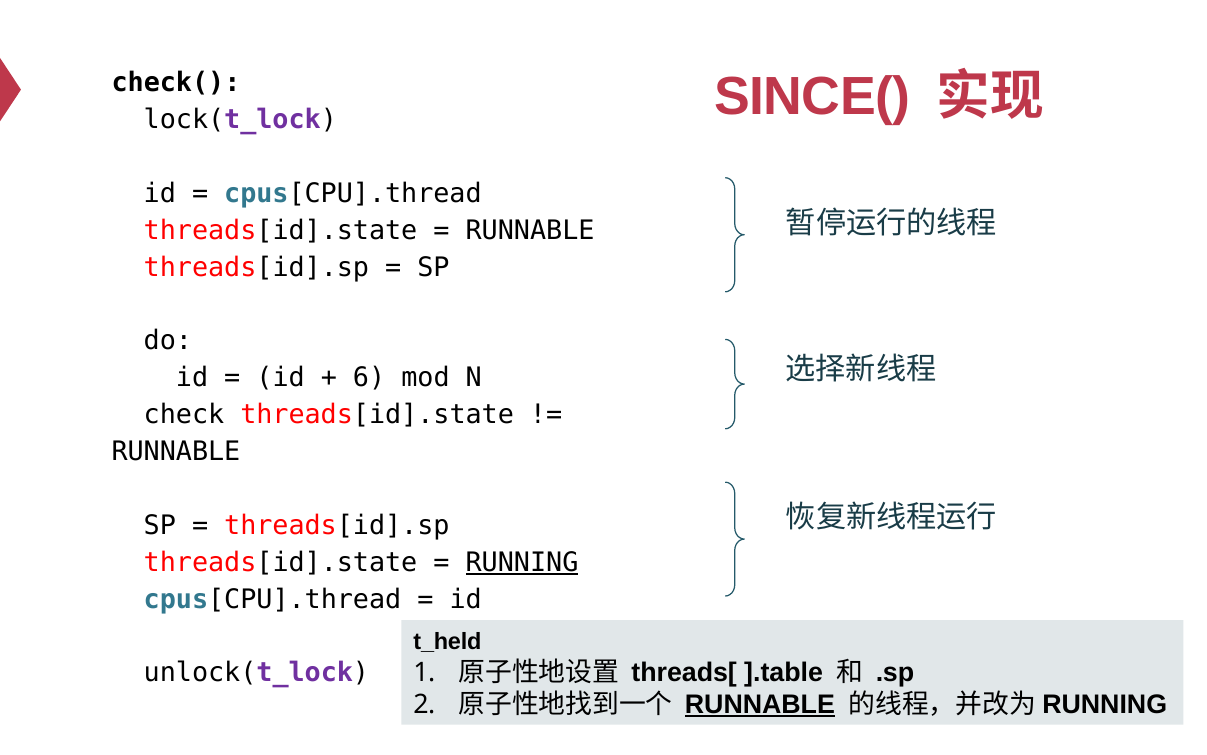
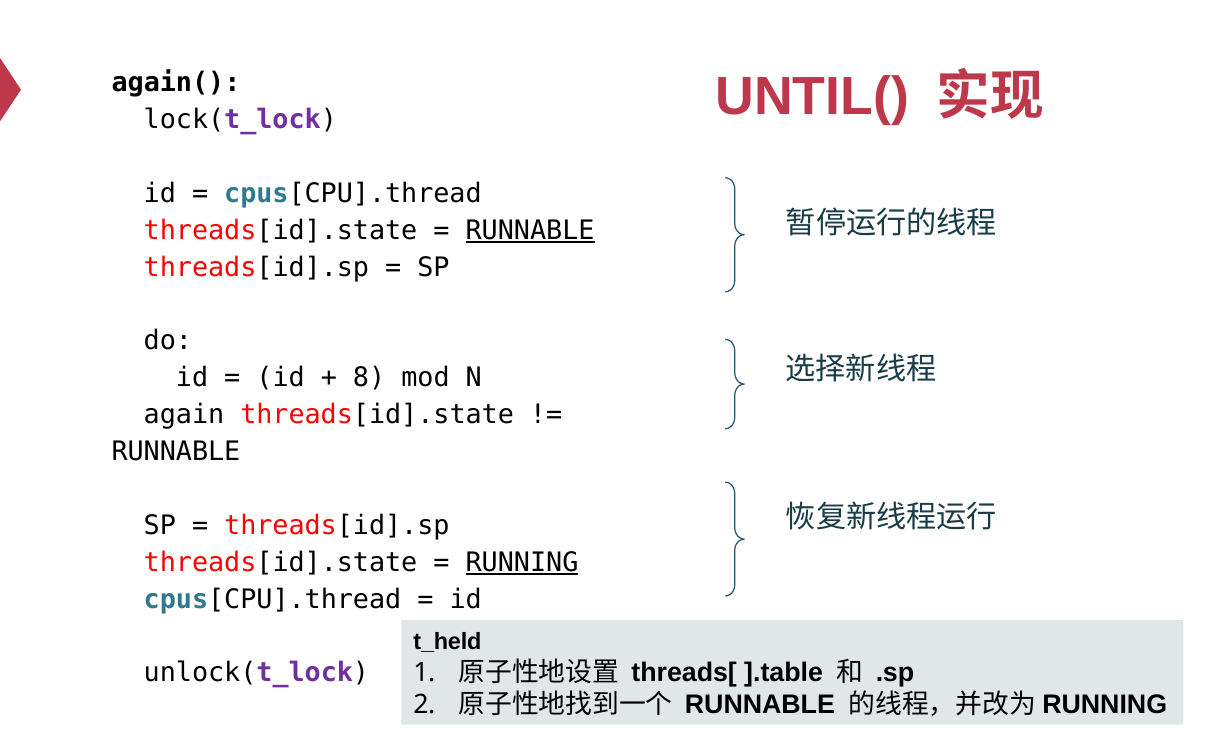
check(: check( -> again( (176, 83)
SINCE(: SINCE( -> UNTIL( (812, 97)
RUNNABLE underline: none -> present (530, 230)
6: 6 -> 8 (369, 378)
check: check -> again (184, 414)
RUNNABLE underline: present -> none (760, 704)
